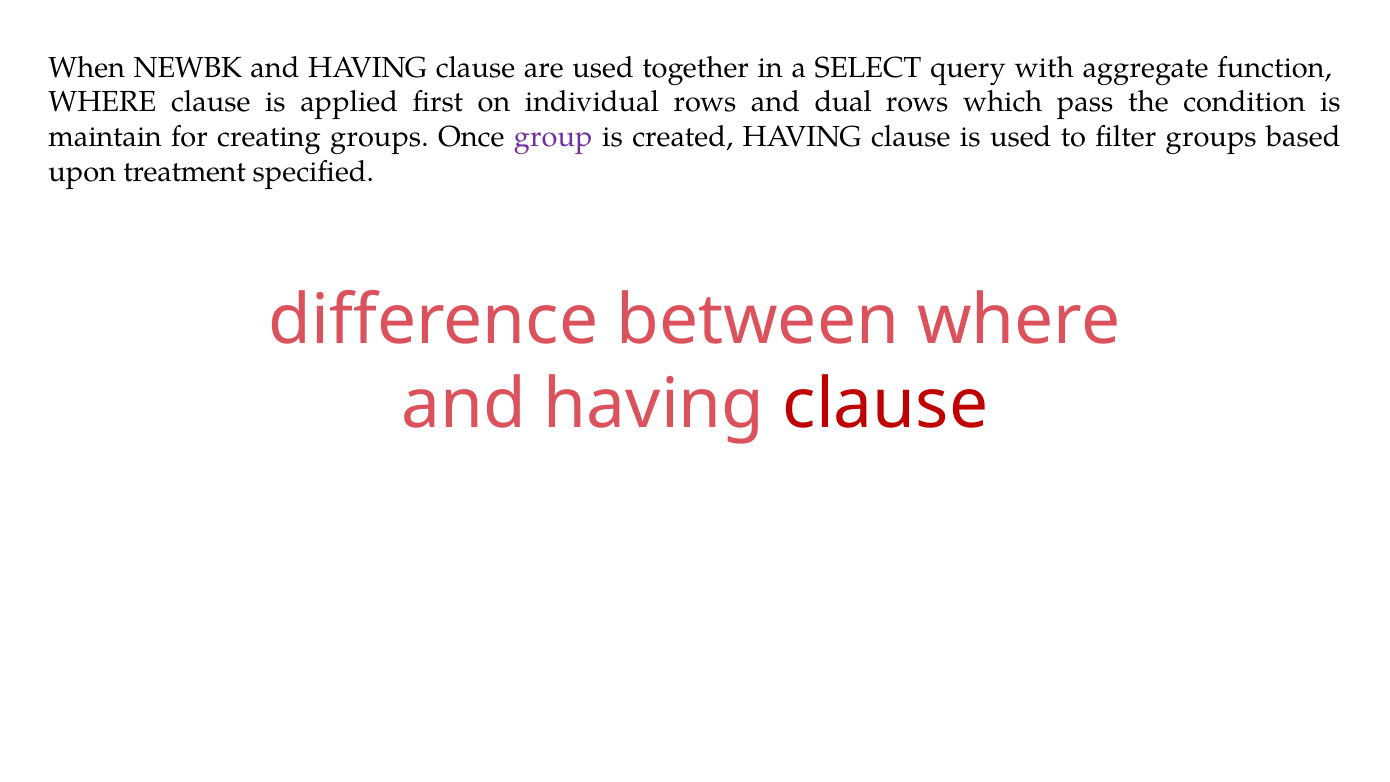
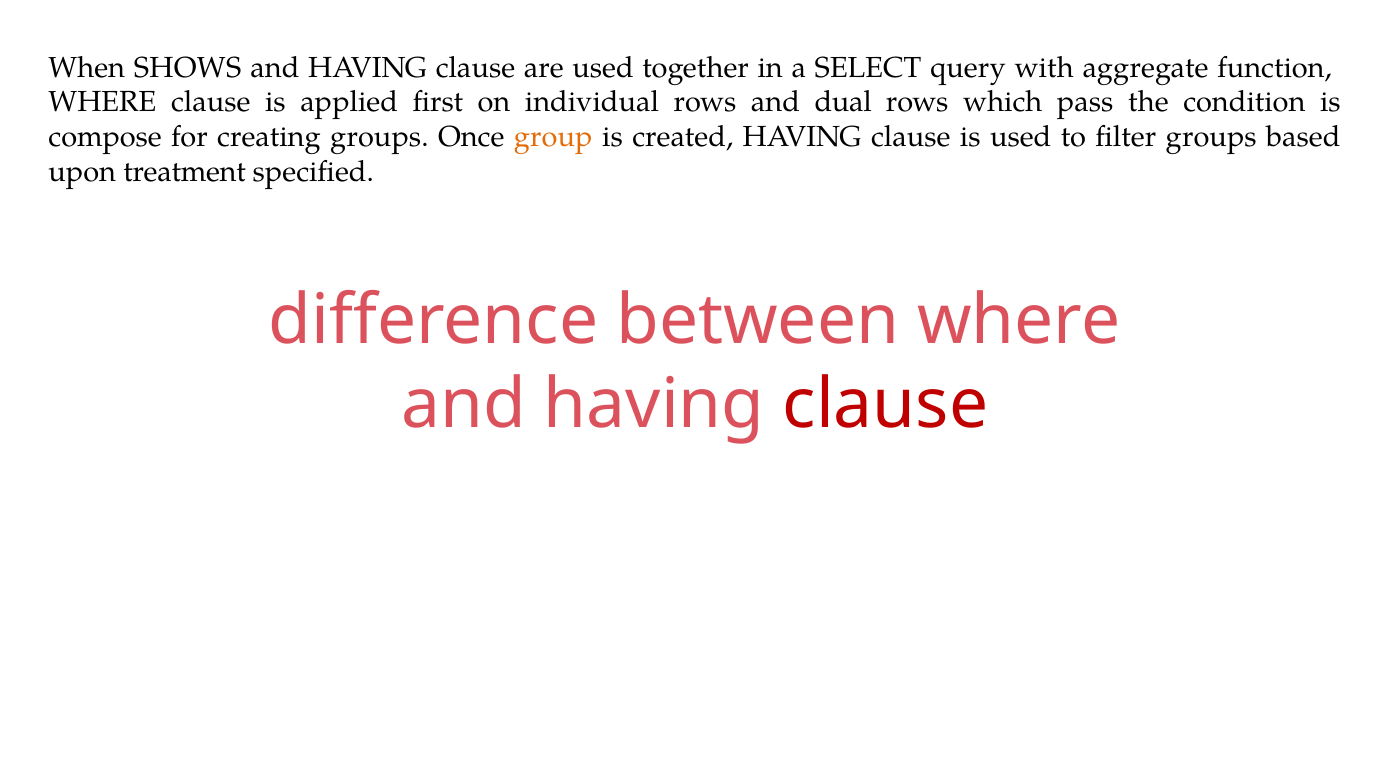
NEWBK: NEWBK -> SHOWS (188, 68)
maintain: maintain -> compose (105, 137)
group colour: purple -> orange (553, 137)
